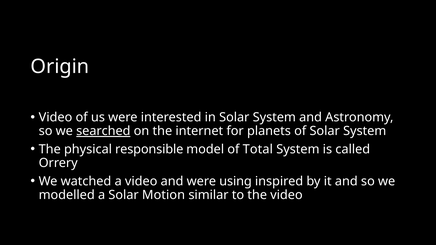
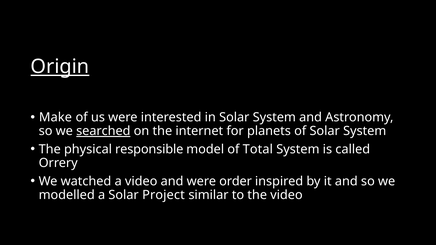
Origin underline: none -> present (60, 67)
Video: Video -> Make (55, 117)
using: using -> order (236, 181)
Motion: Motion -> Project (163, 195)
